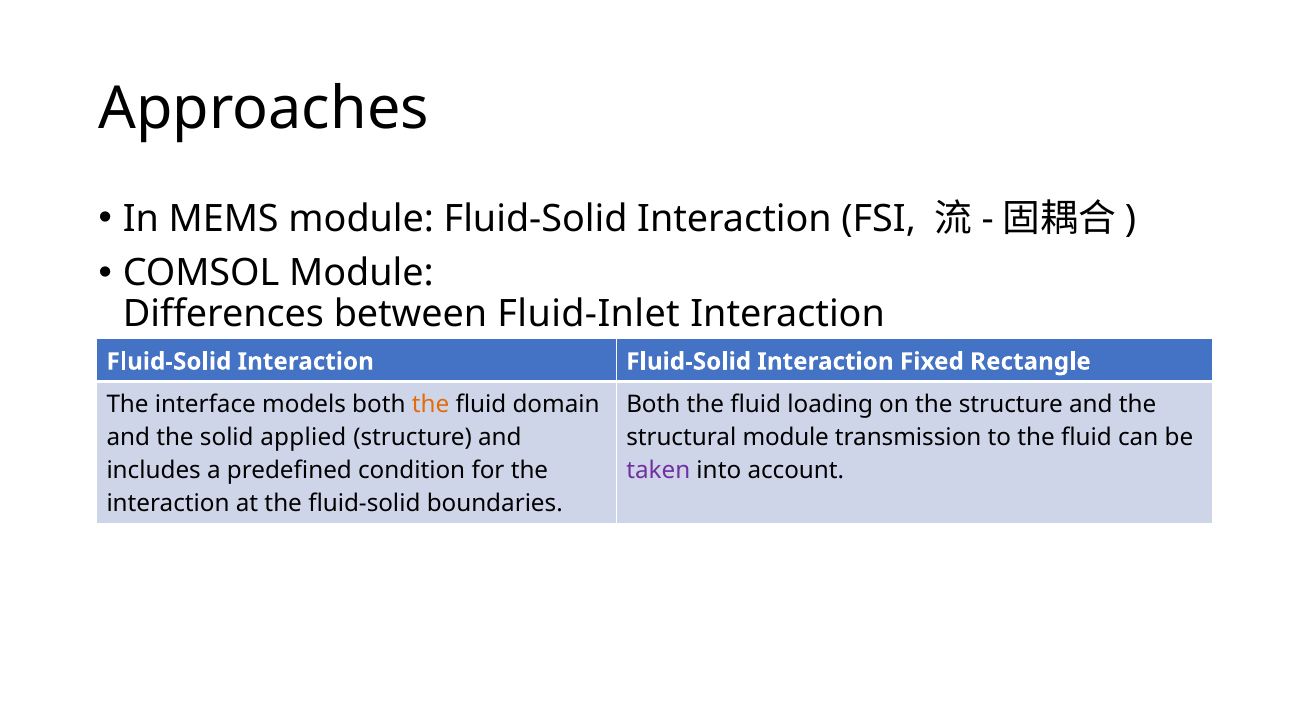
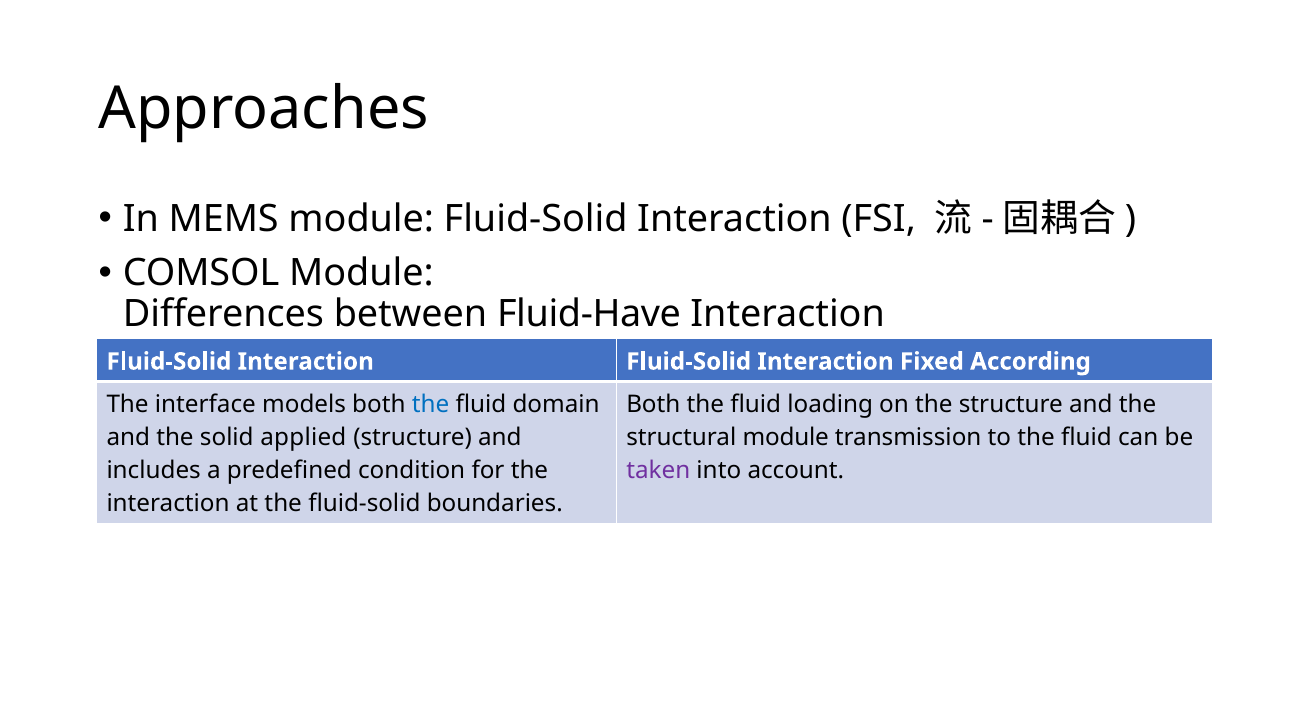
Fluid-Inlet: Fluid-Inlet -> Fluid-Have (589, 314)
Rectangle: Rectangle -> According (1030, 362)
the colour: orange -> blue (431, 404)
